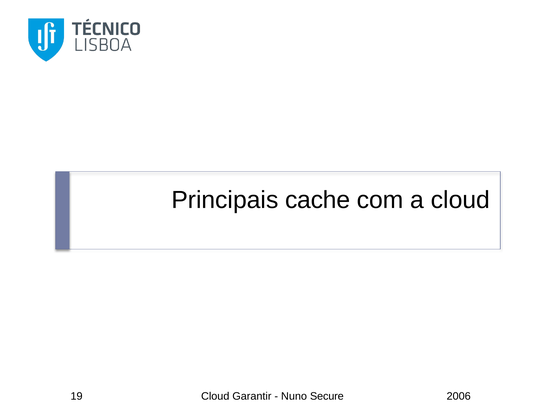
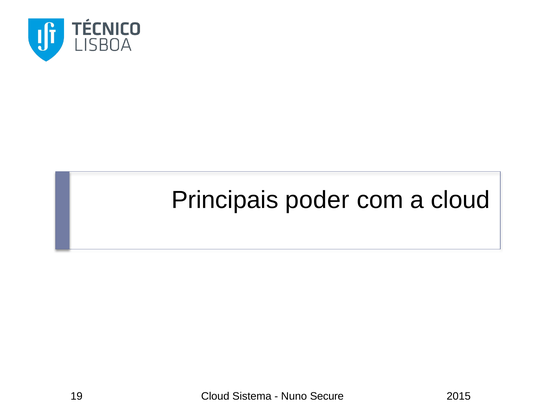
cache: cache -> poder (317, 200)
Garantir: Garantir -> Sistema (252, 396)
2006: 2006 -> 2015 (459, 396)
